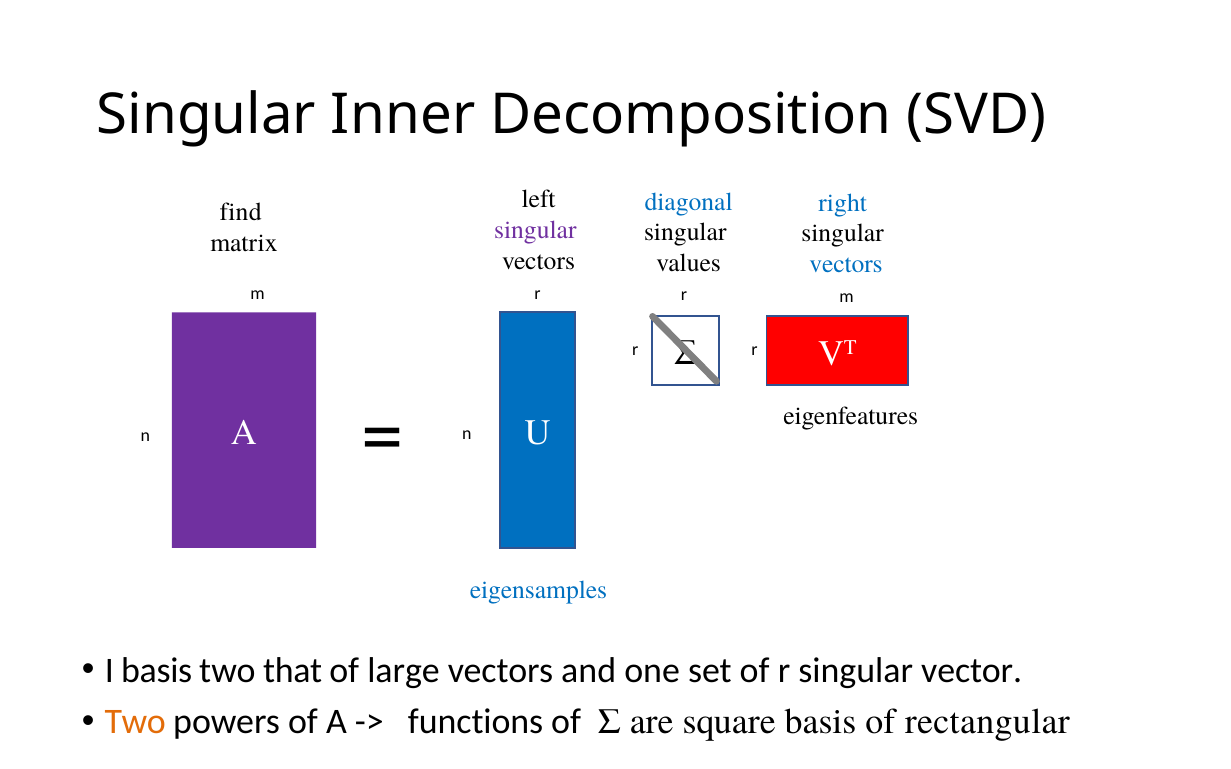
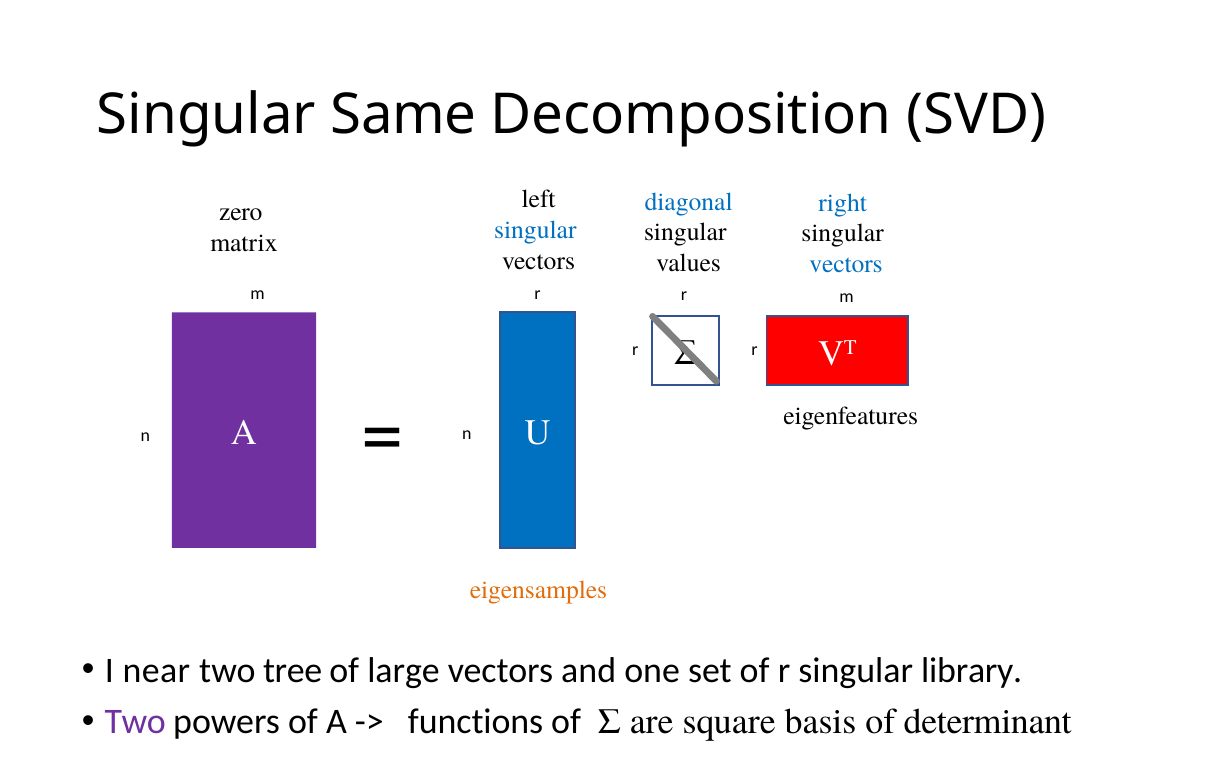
Inner: Inner -> Same (404, 115)
find: find -> zero (241, 213)
singular colour: purple -> blue (535, 230)
eigensamples colour: blue -> orange (538, 590)
I basis: basis -> near (156, 671)
that: that -> tree (293, 671)
vector: vector -> library (972, 671)
Two colour: orange -> purple (135, 722)
rectangular: rectangular -> determinant (988, 722)
